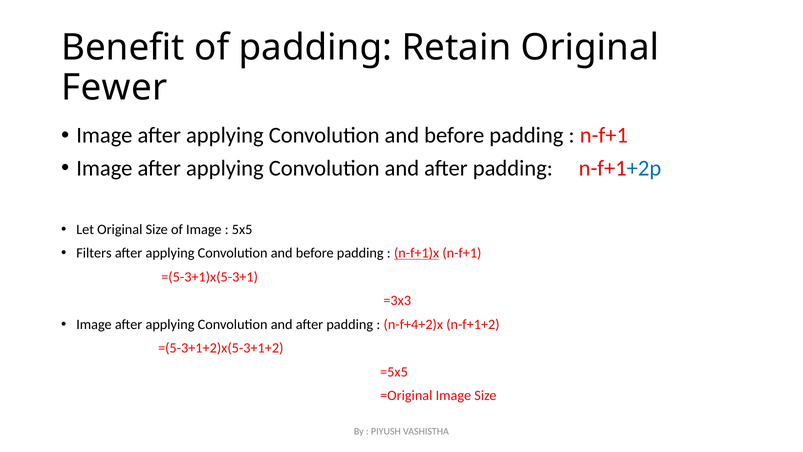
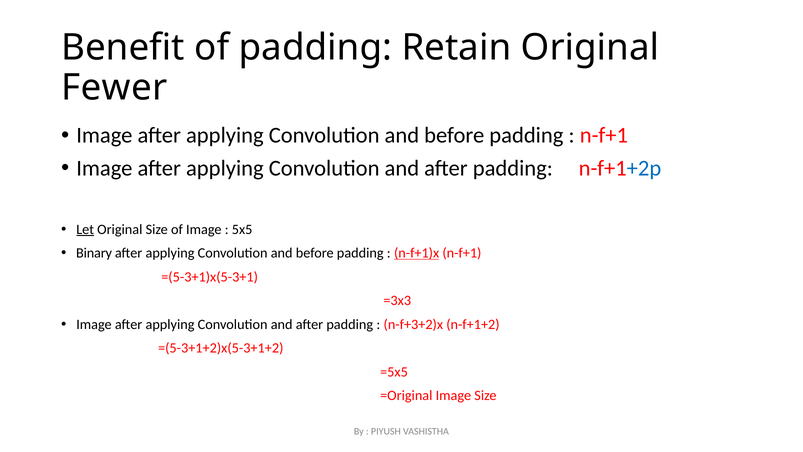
Let underline: none -> present (85, 229)
Filters: Filters -> Binary (94, 253)
n-f+4+2)x: n-f+4+2)x -> n-f+3+2)x (413, 324)
